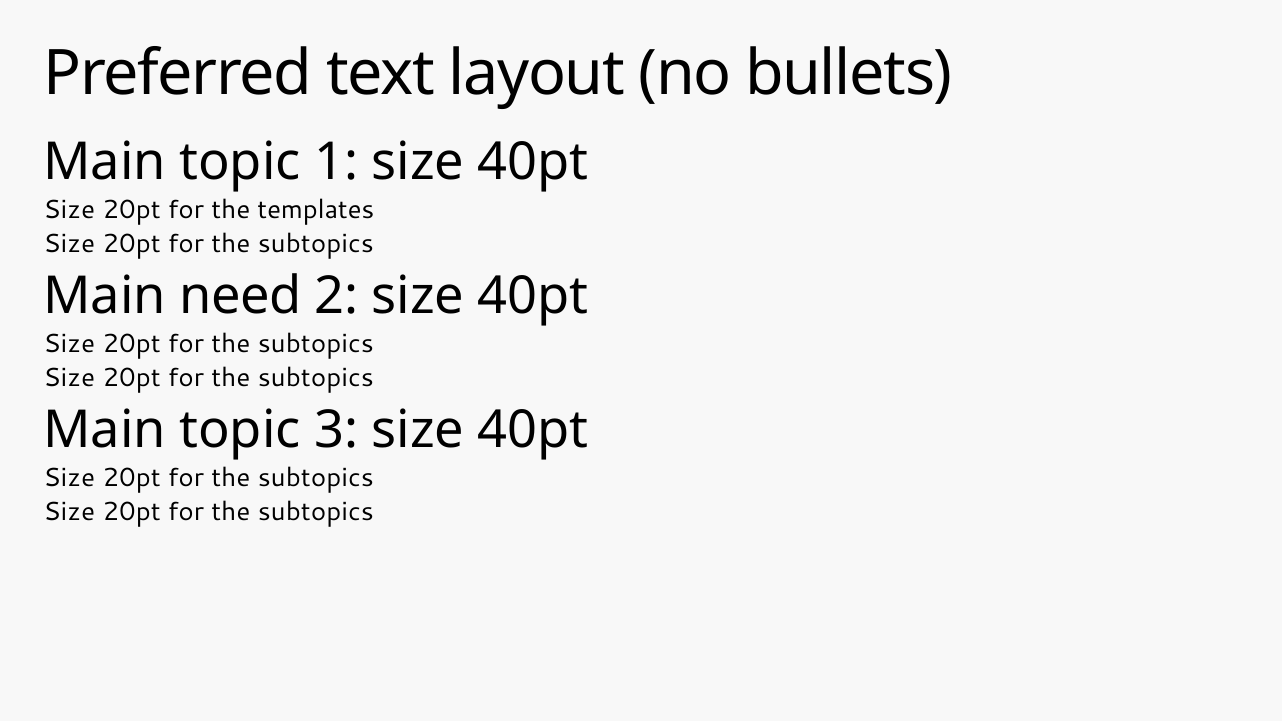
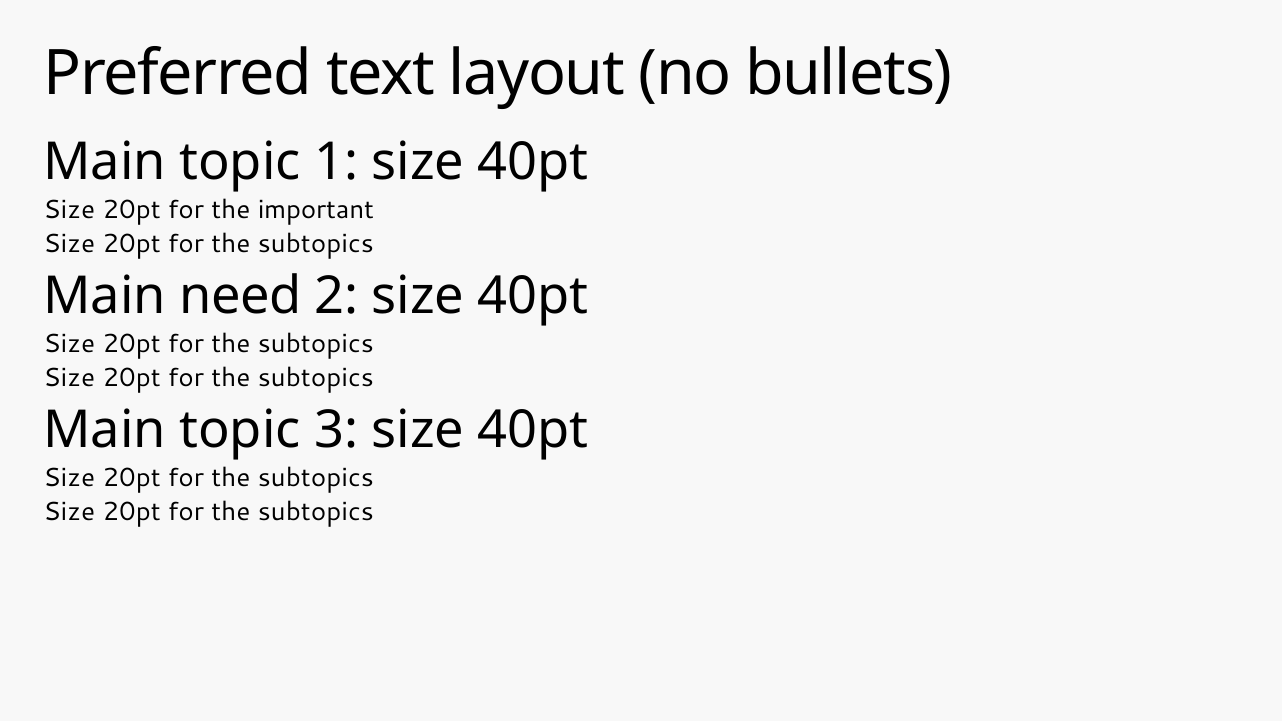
templates: templates -> important (316, 210)
